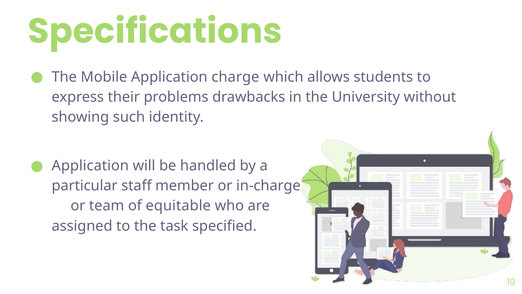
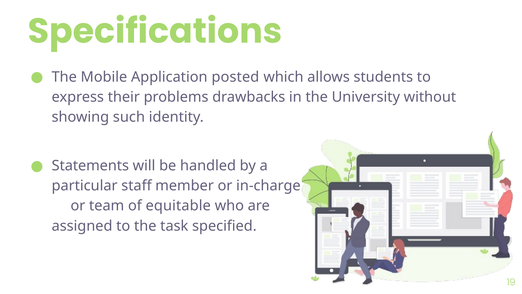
charge: charge -> posted (235, 77)
Application: Application -> Statements (90, 166)
